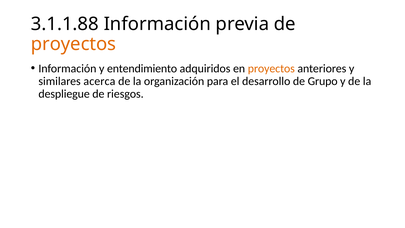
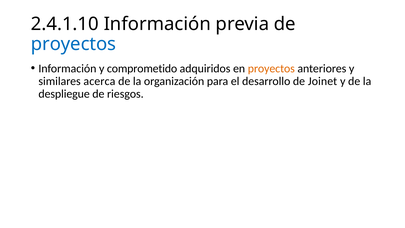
3.1.1.88: 3.1.1.88 -> 2.4.1.10 (65, 24)
proyectos colour: orange -> blue (74, 44)
entendimiento: entendimiento -> comprometido (142, 68)
Grupo: Grupo -> Joinet (323, 81)
